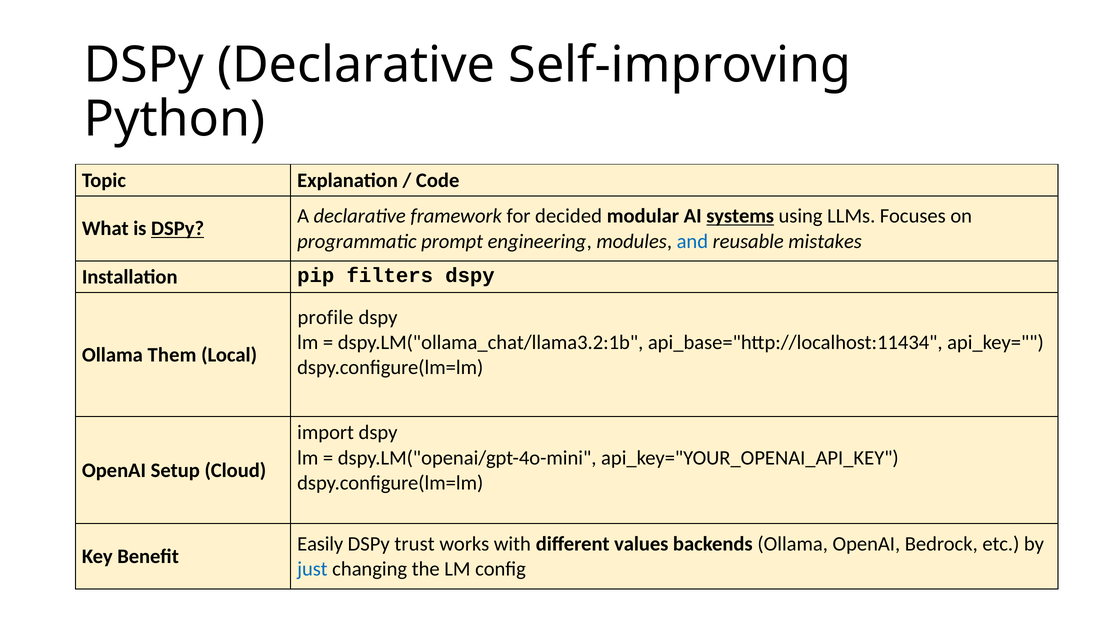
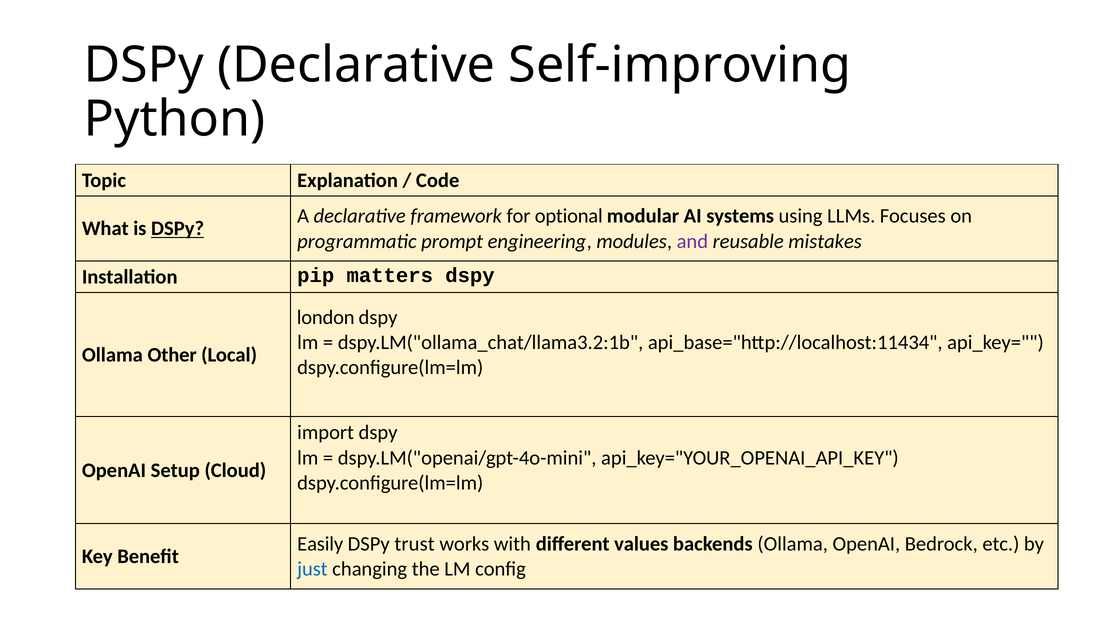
decided: decided -> optional (569, 216)
systems underline: present -> none (740, 216)
and colour: blue -> purple (692, 241)
filters: filters -> matters (390, 276)
profile: profile -> london (326, 317)
Them: Them -> Other (172, 355)
